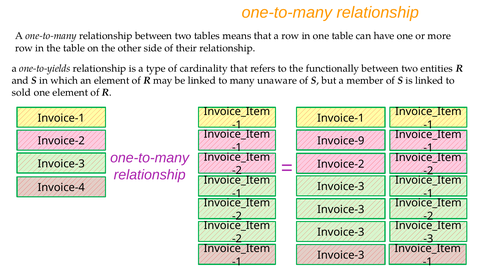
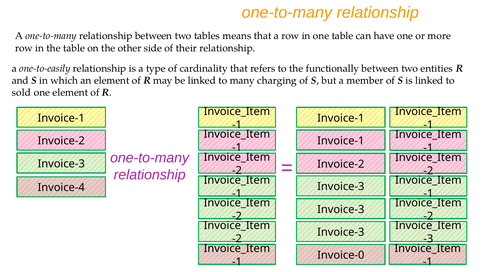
one-to-yields: one-to-yields -> one-to-easily (45, 68)
unaware: unaware -> charging (277, 80)
Invoice-9: Invoice-9 -> Invoice-1 (341, 141)
Invoice-3: Invoice-3 -> Invoice-0 (341, 255)
